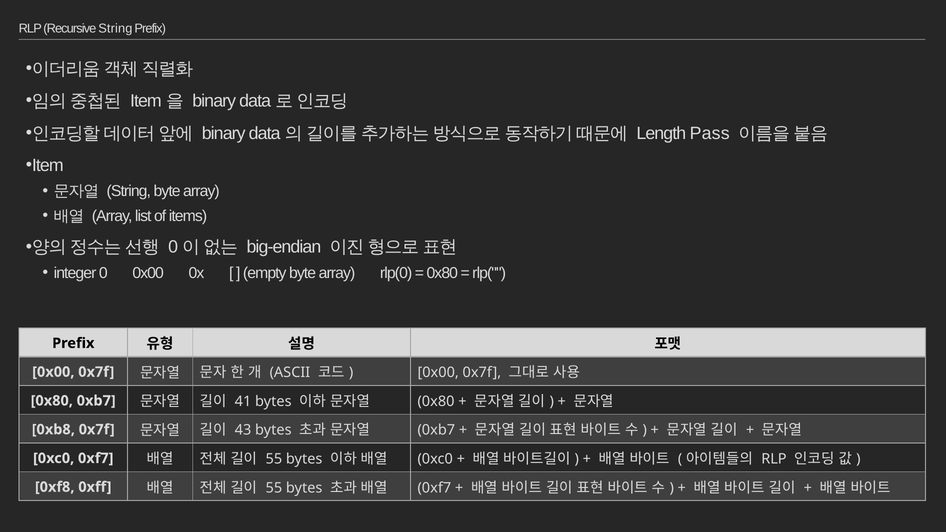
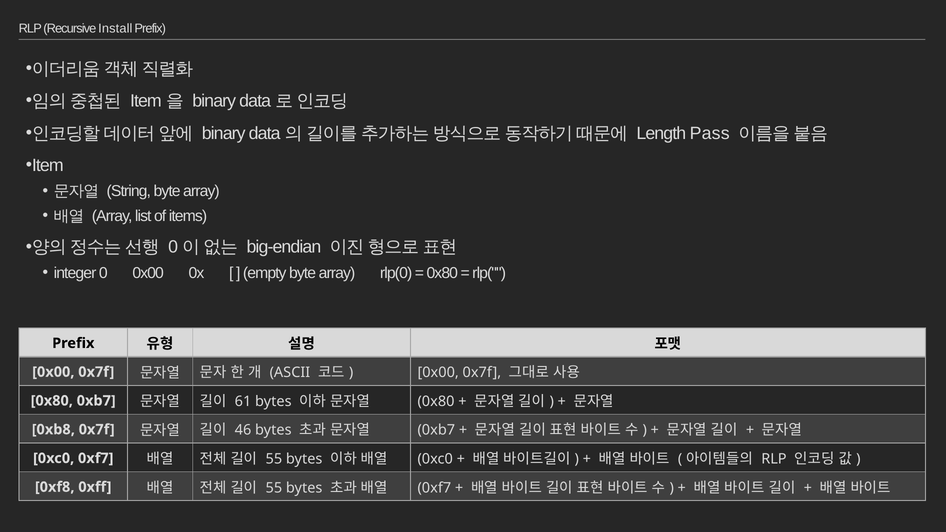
Recursive String: String -> Install (115, 28)
41: 41 -> 61 (243, 402)
43: 43 -> 46 (243, 430)
